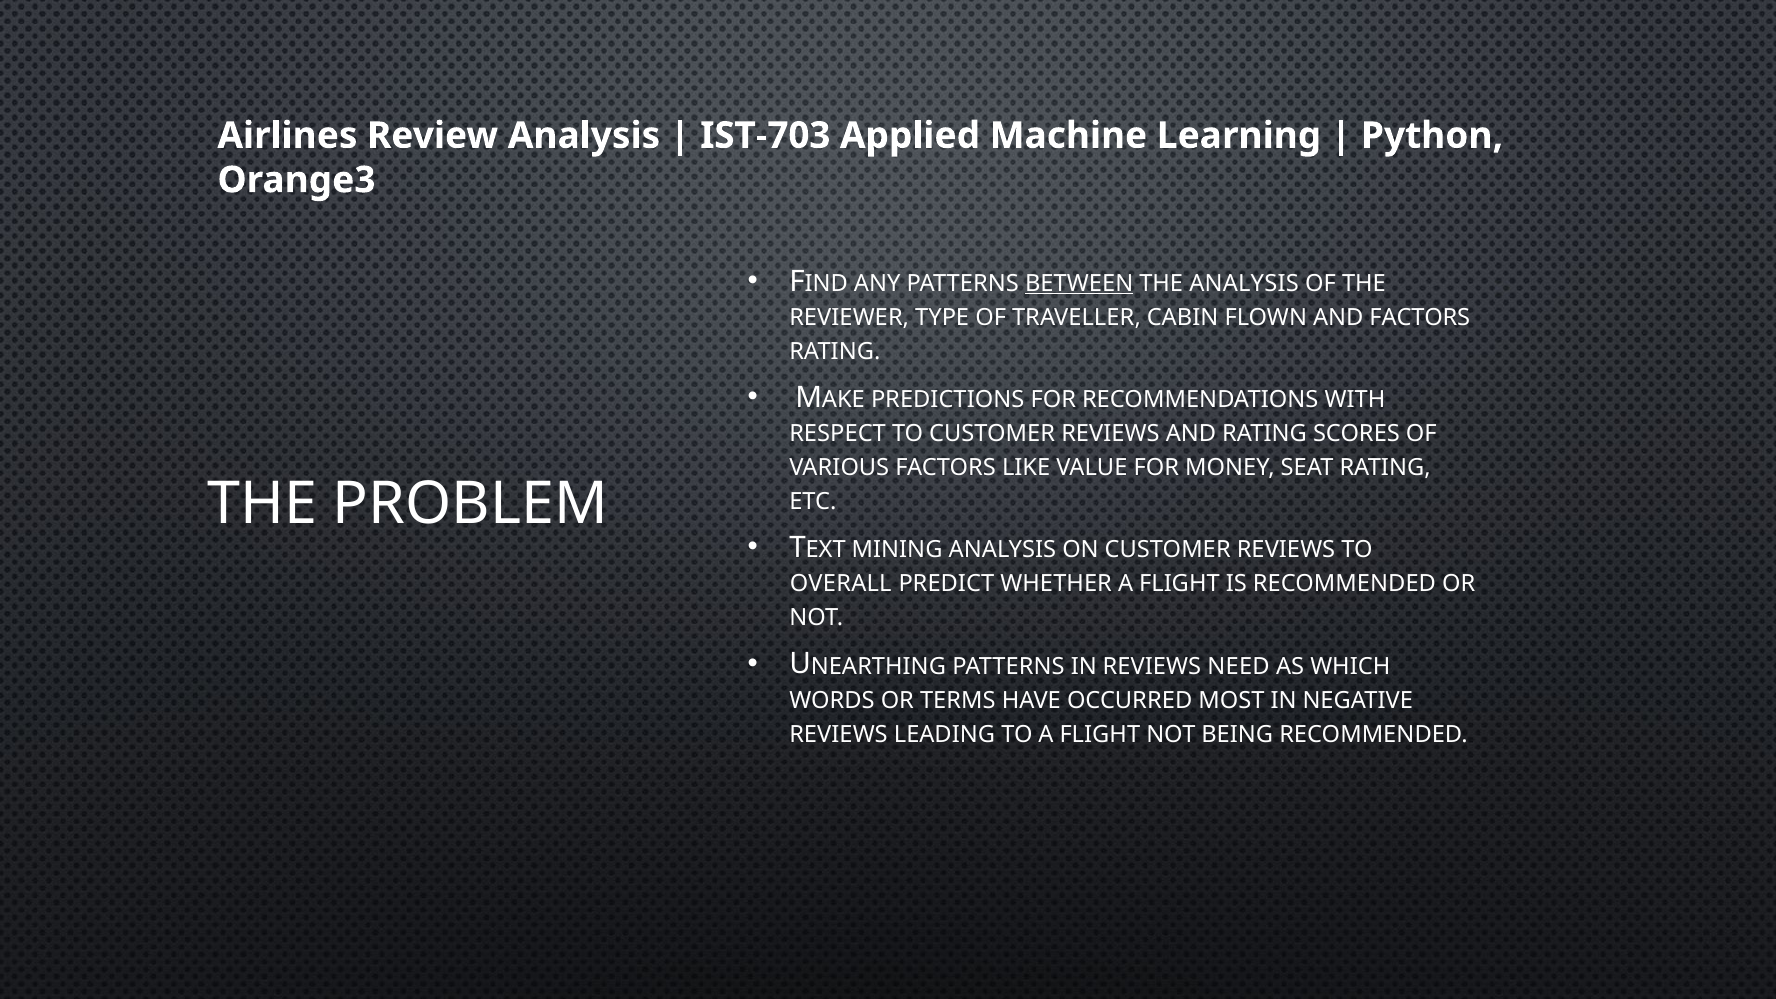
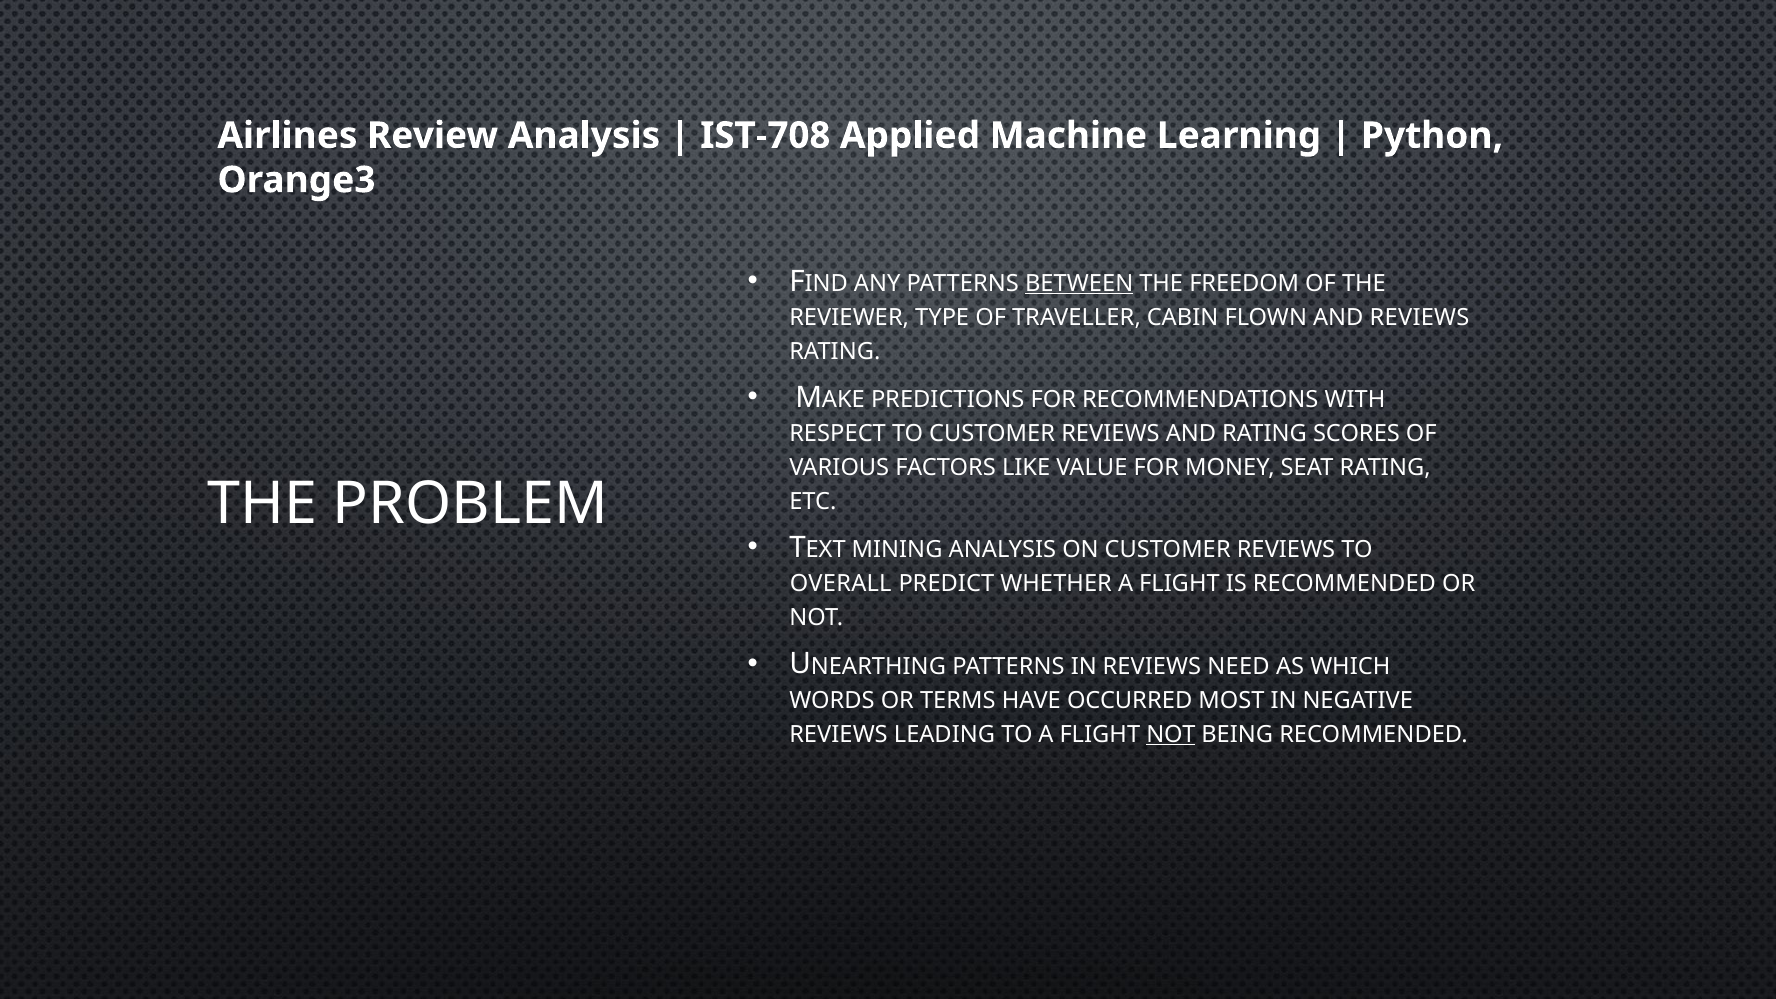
IST-703: IST-703 -> IST-708 (765, 136)
THE ANALYSIS: ANALYSIS -> FREEDOM (1244, 283)
AND FACTORS: FACTORS -> REVIEWS (1420, 317)
NOT underline: none -> present (1171, 734)
